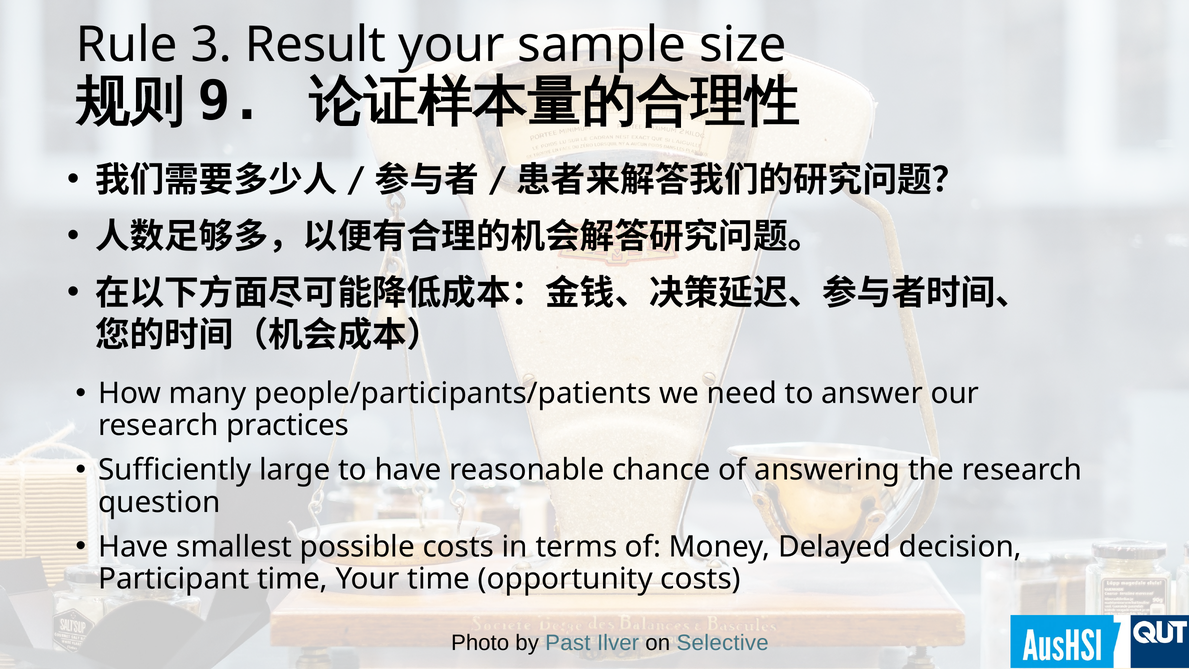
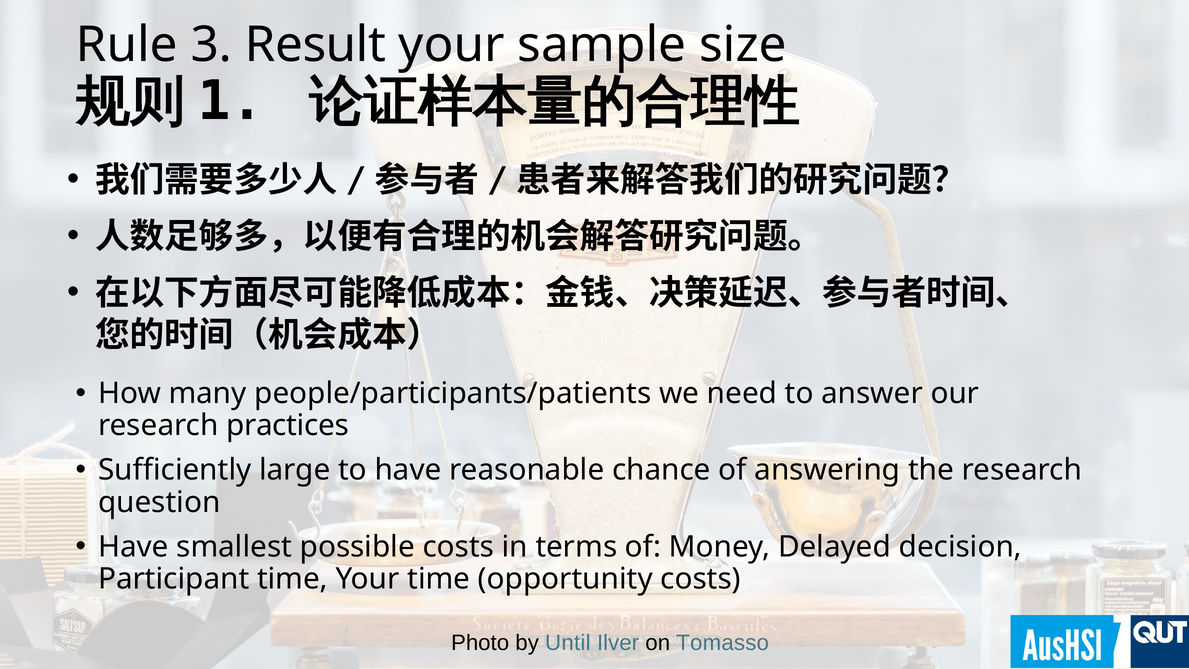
9: 9 -> 1 (231, 101)
Past: Past -> Until (568, 643)
Selective: Selective -> Tomasso (723, 643)
